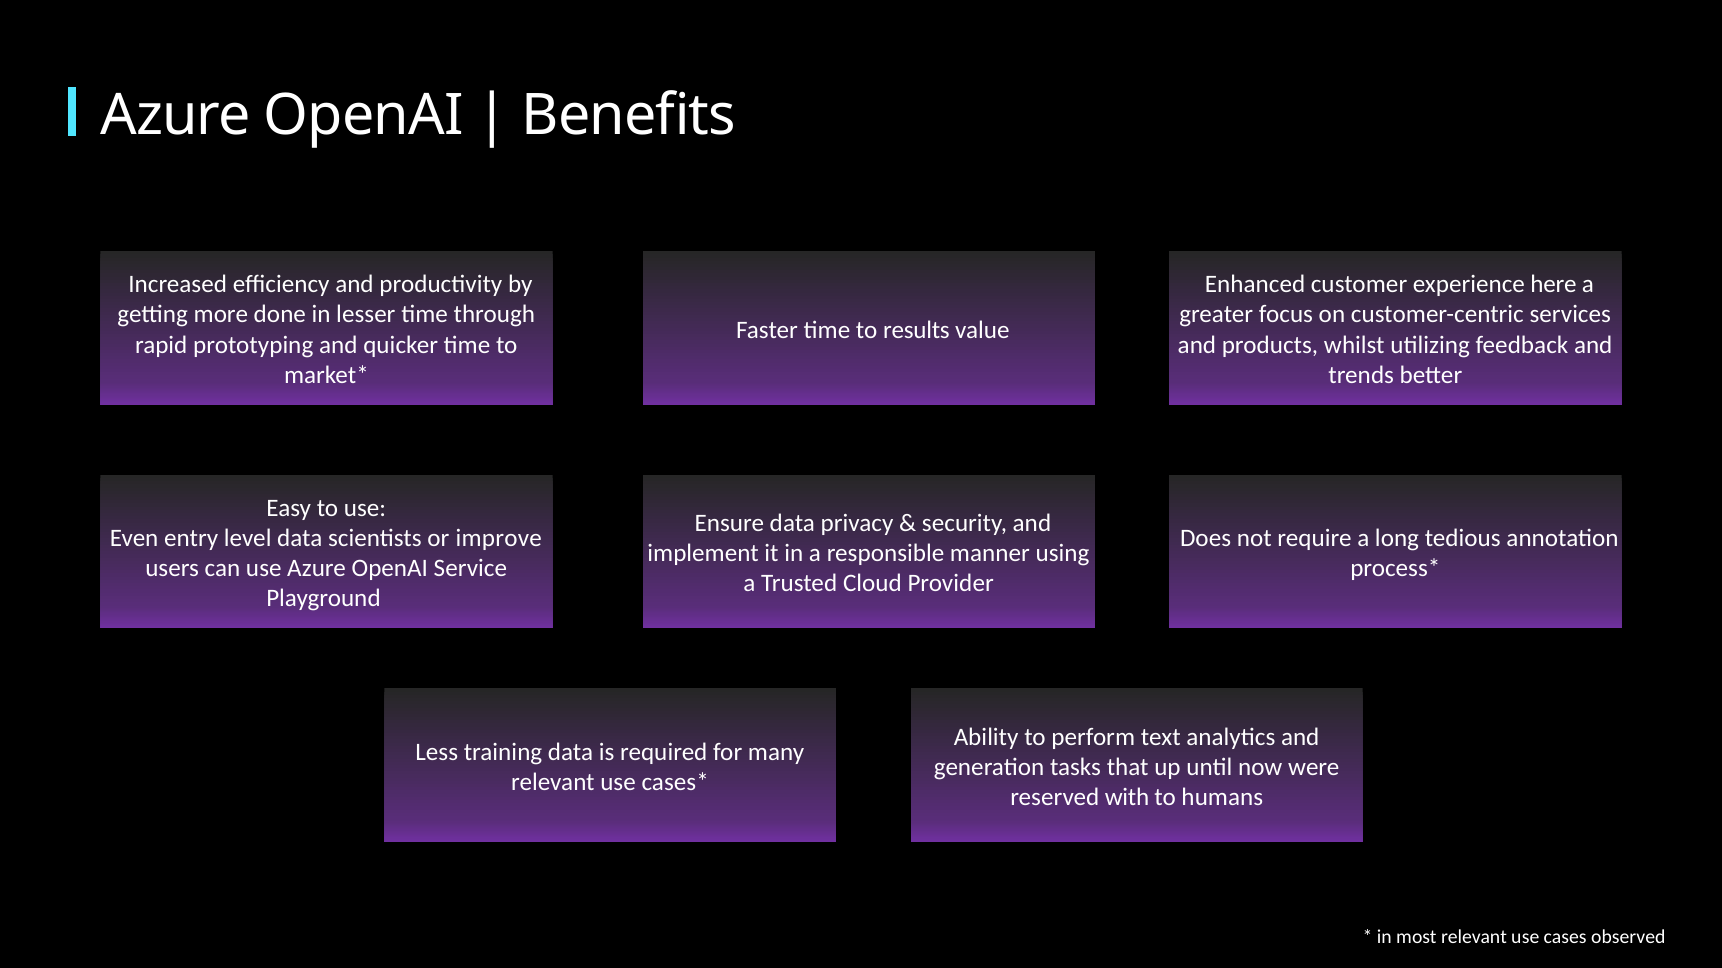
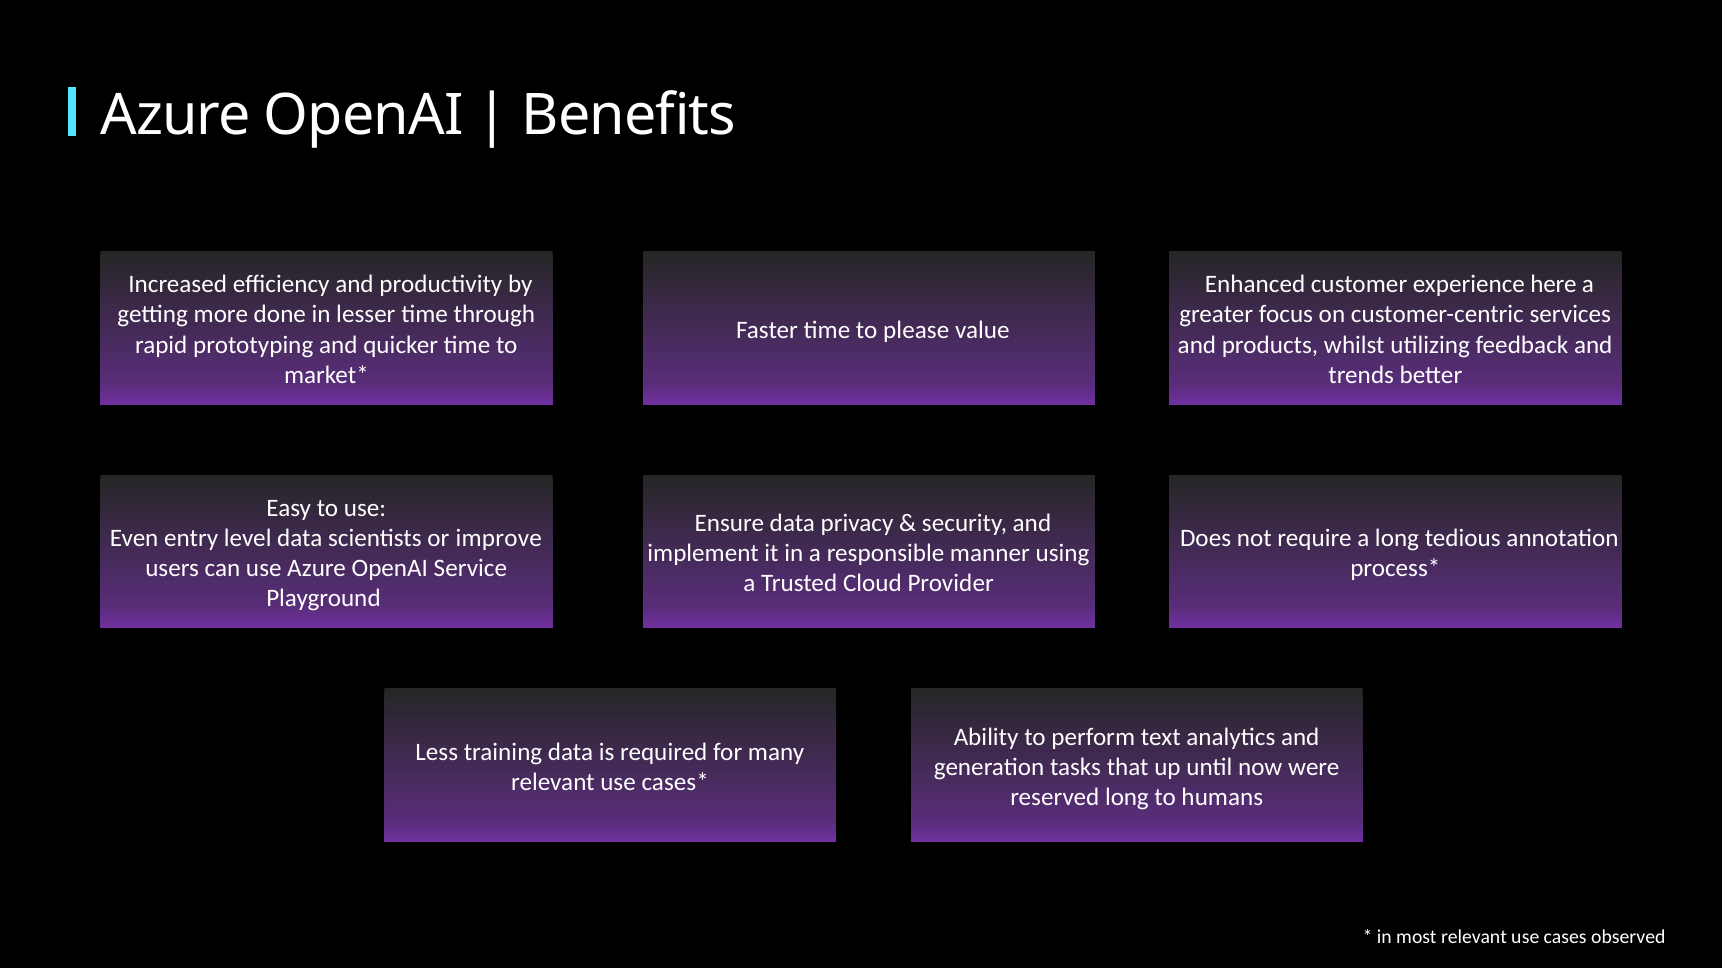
results: results -> please (916, 330)
reserved with: with -> long (1127, 798)
